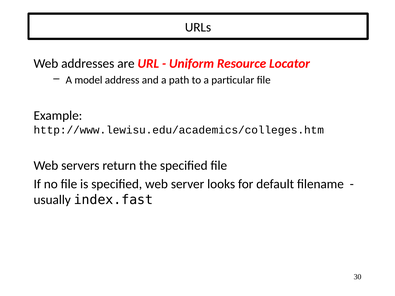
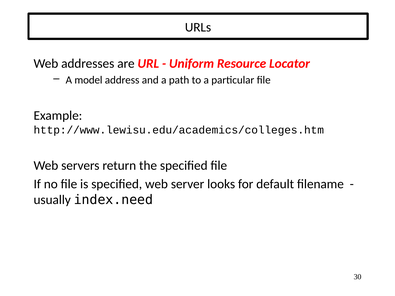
index.fast: index.fast -> index.need (113, 200)
